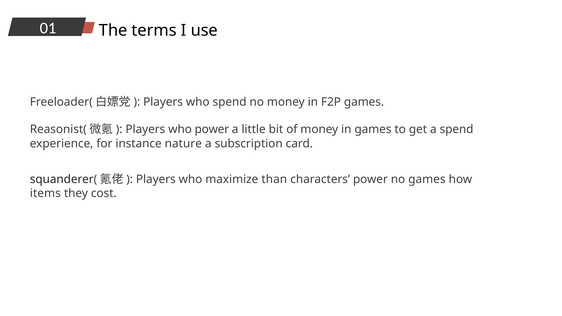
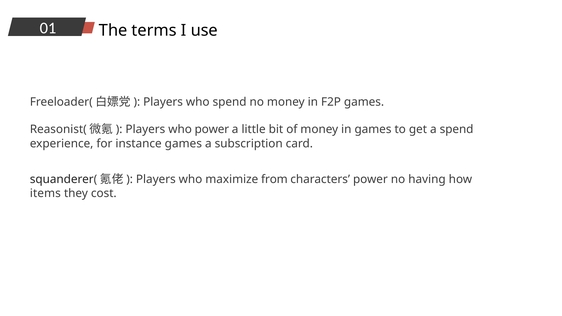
instance nature: nature -> games (183, 144)
than: than -> from (274, 179)
no games: games -> having (427, 179)
